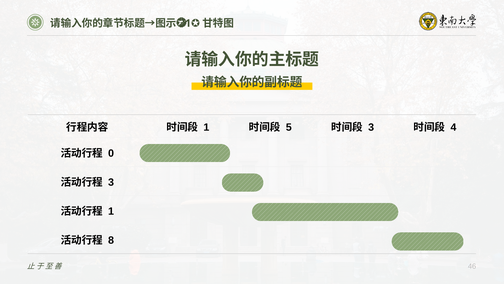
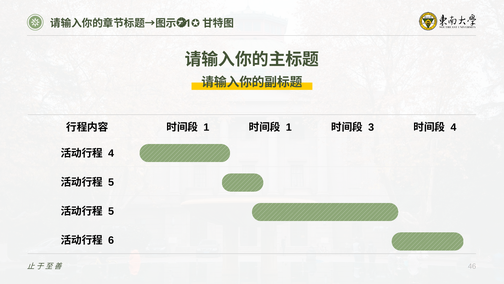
5: 5 -> 1 (289, 127)
0: 0 -> 4 (111, 153)
3: 3 -> 5 (111, 182)
1: 1 -> 5 (111, 211)
8: 8 -> 6 (111, 240)
